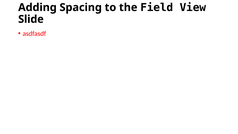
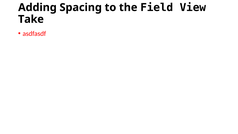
Slide: Slide -> Take (31, 19)
